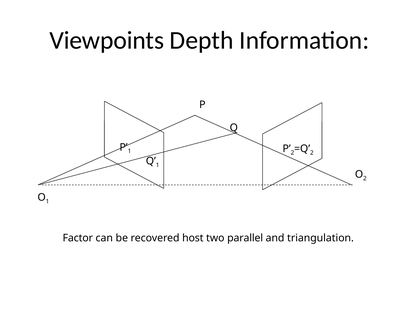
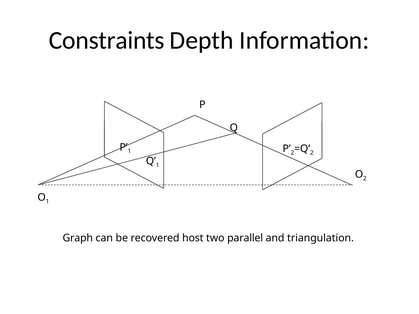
Viewpoints: Viewpoints -> Constraints (107, 41)
Factor: Factor -> Graph (78, 238)
